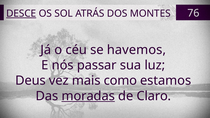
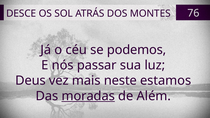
DESCE underline: present -> none (21, 14)
havemos: havemos -> podemos (137, 50)
como: como -> neste (120, 81)
Claro: Claro -> Além (154, 96)
